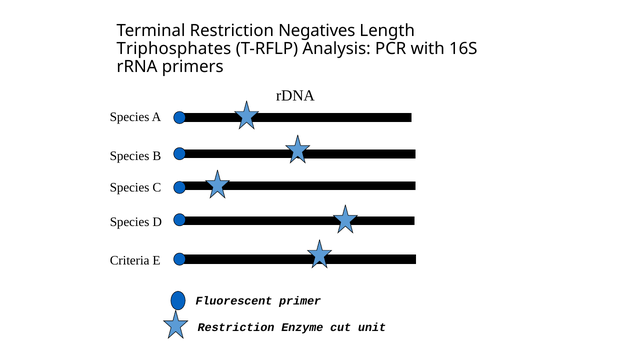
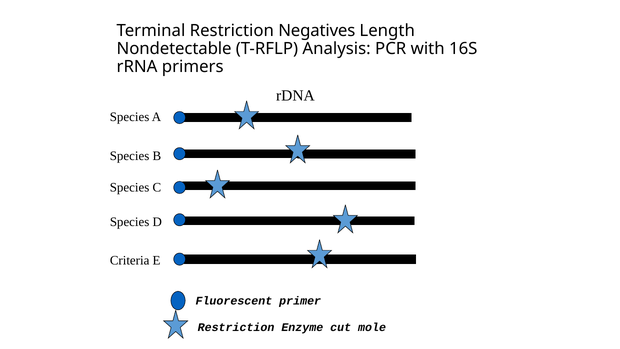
Triphosphates: Triphosphates -> Nondetectable (174, 49)
unit: unit -> mole (372, 327)
